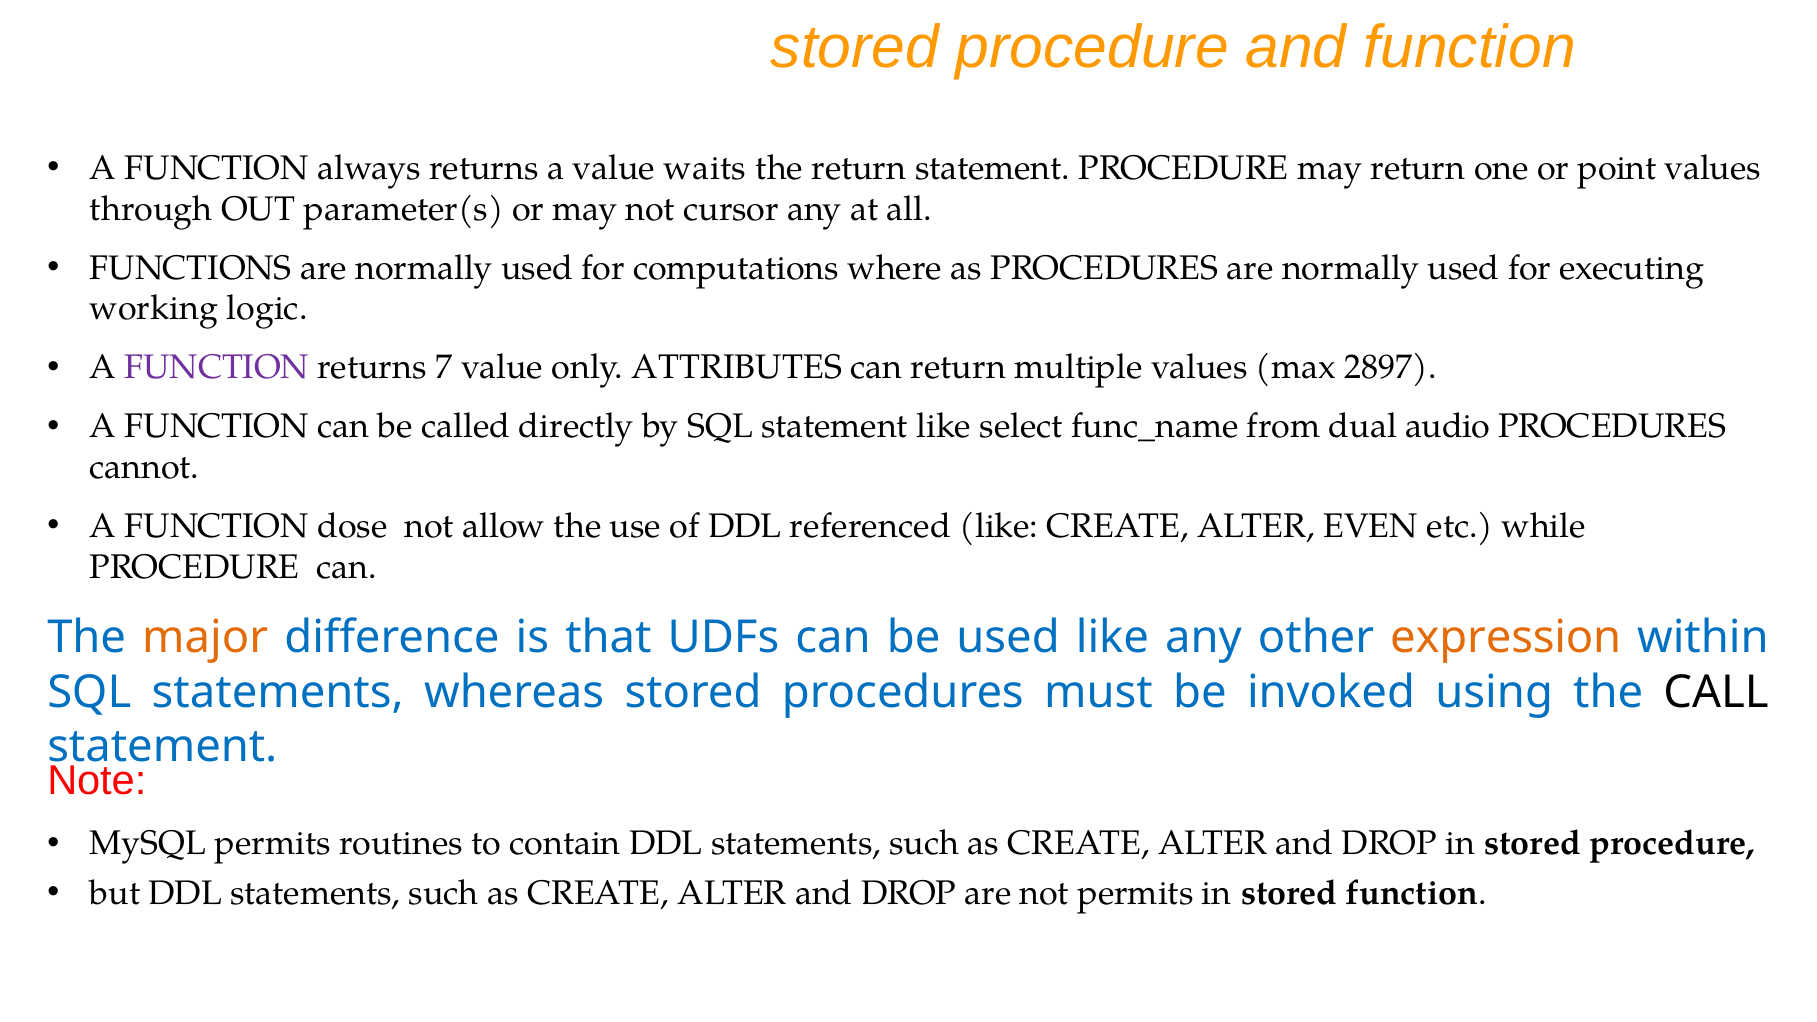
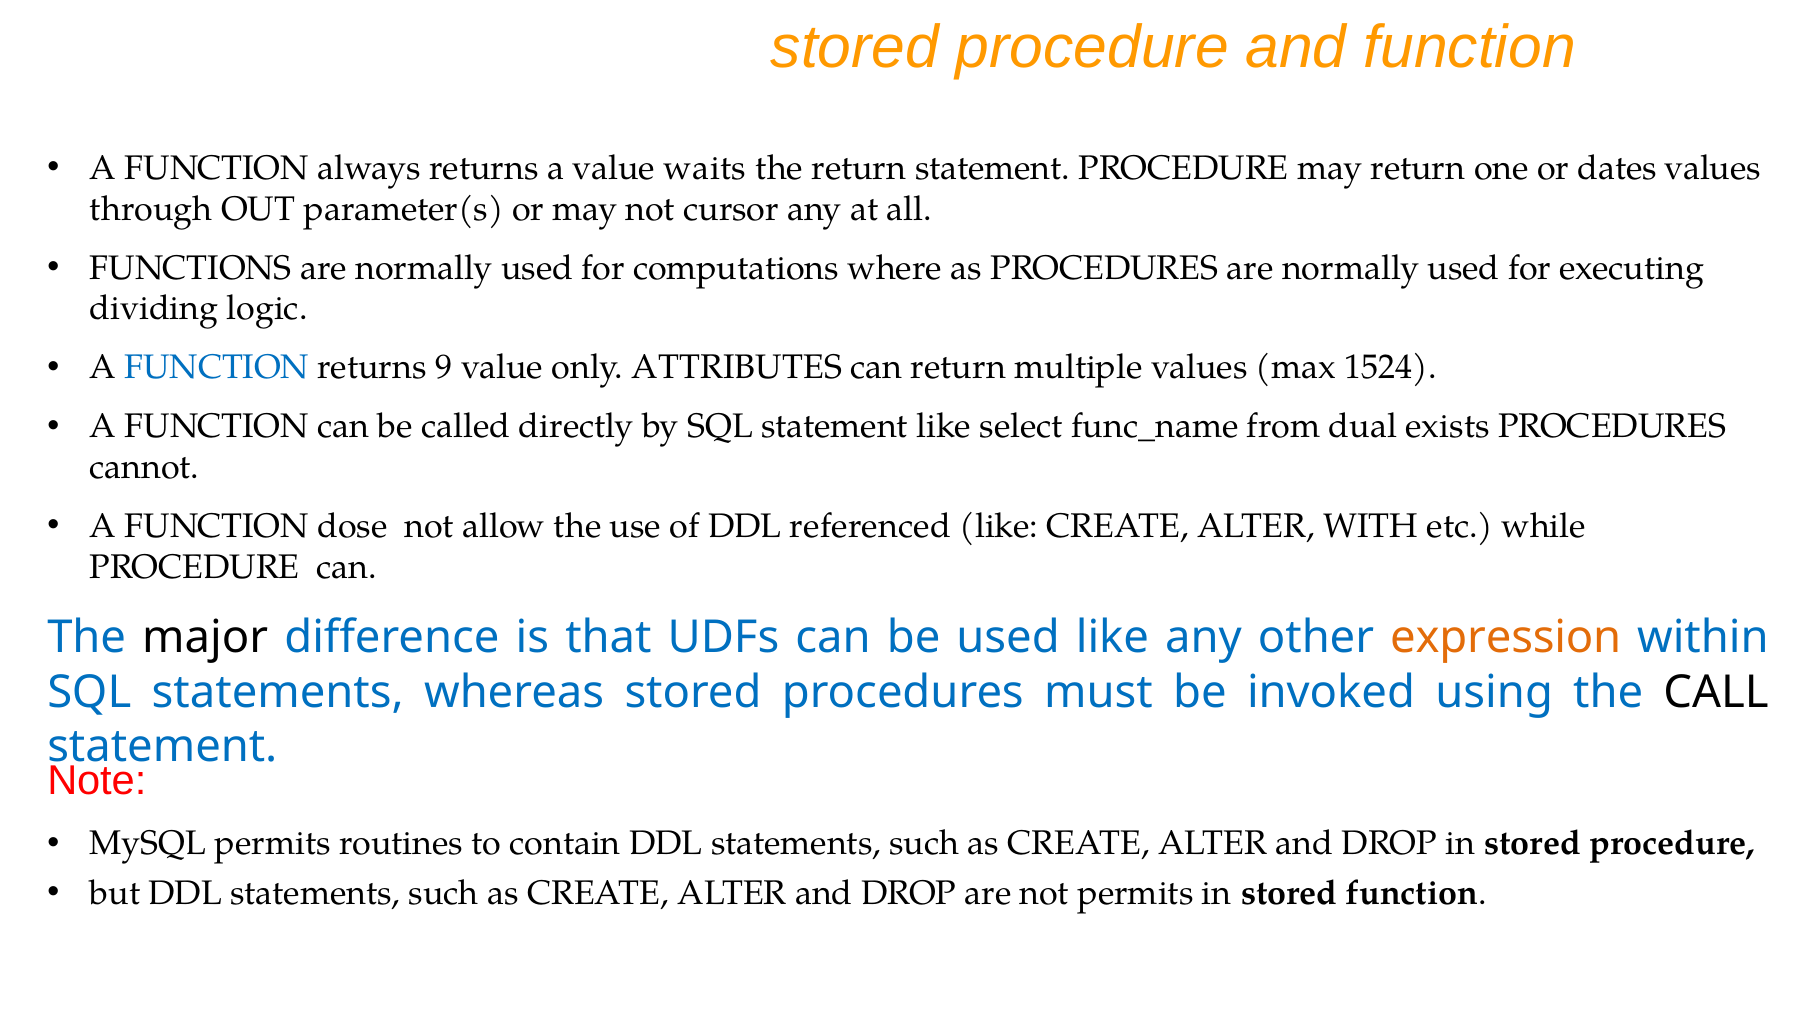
point: point -> dates (1617, 168)
working: working -> dividing (154, 309)
FUNCTION colour: purple -> blue (217, 368)
7: 7 -> 9 (444, 368)
2897: 2897 -> 1524 (1391, 368)
audio: audio -> exists (1448, 427)
EVEN: EVEN -> WITH (1371, 527)
major colour: orange -> black (205, 638)
